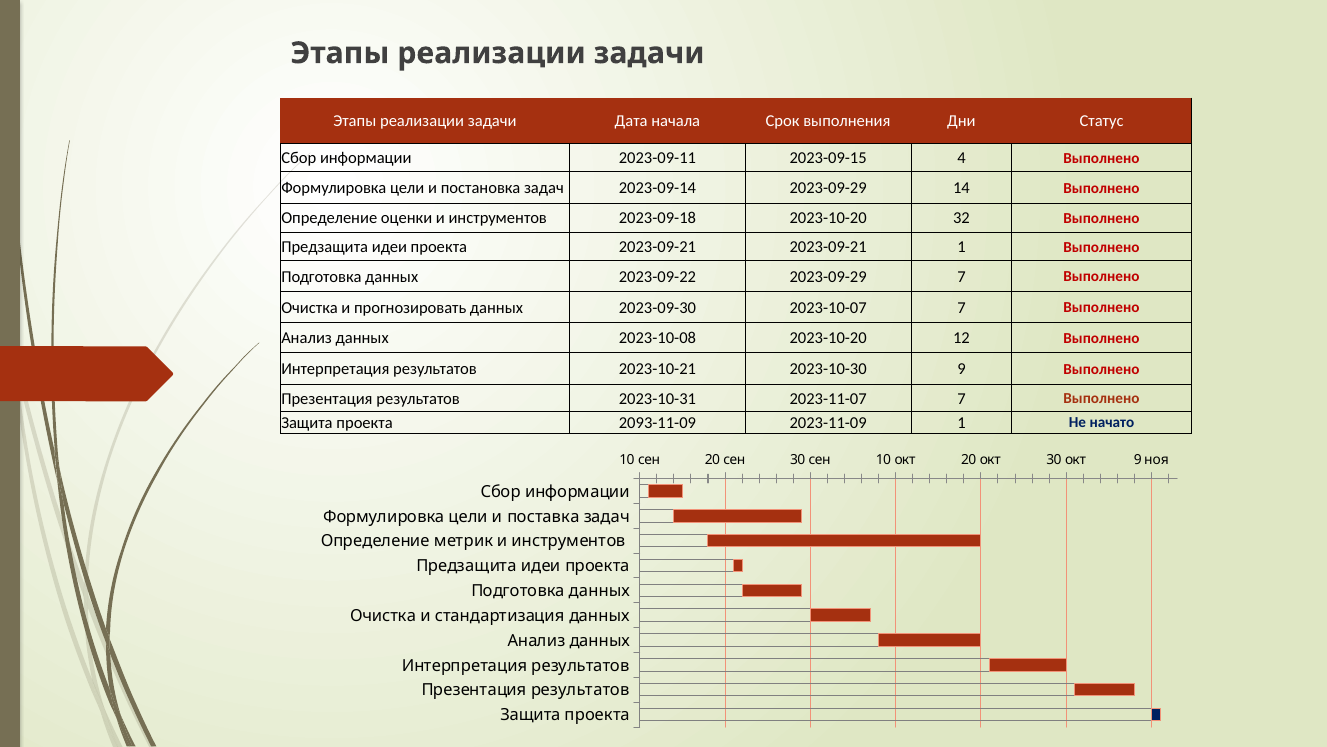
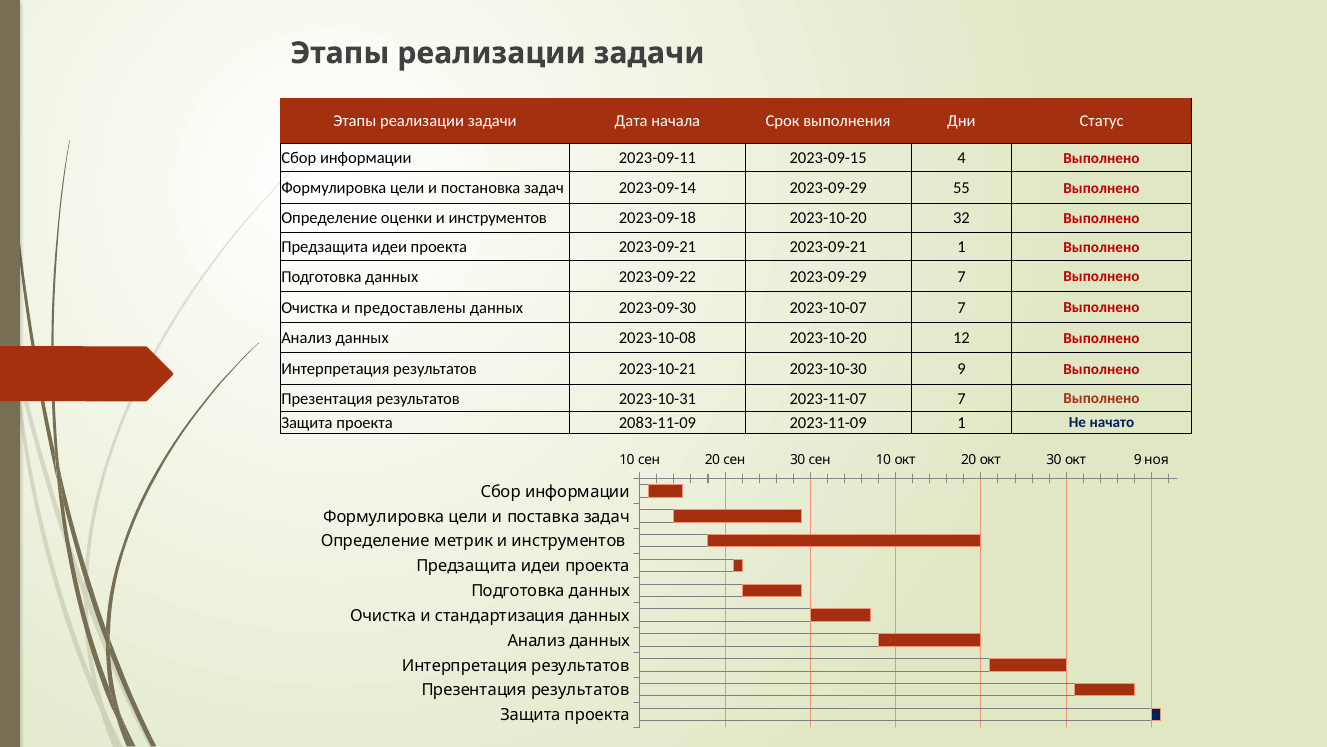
14: 14 -> 55 (961, 188)
прогнозировать: прогнозировать -> предоставлены (410, 308)
2093-11-09: 2093-11-09 -> 2083-11-09 (657, 423)
